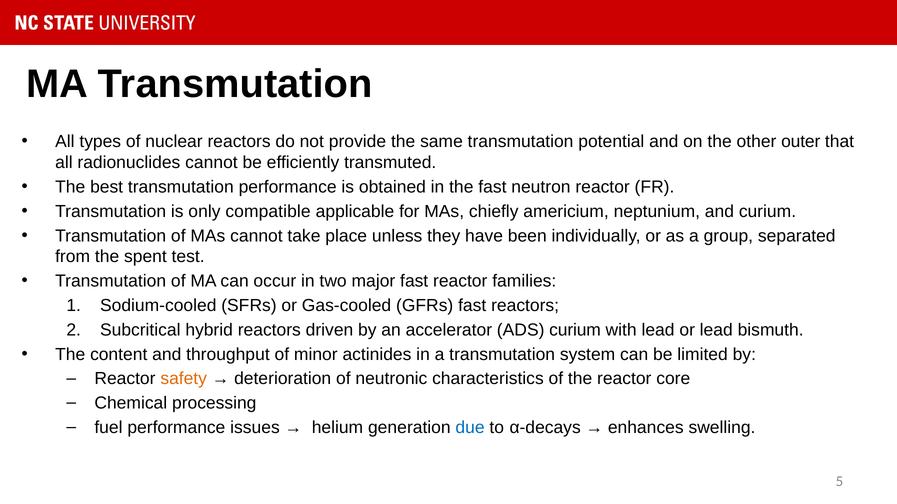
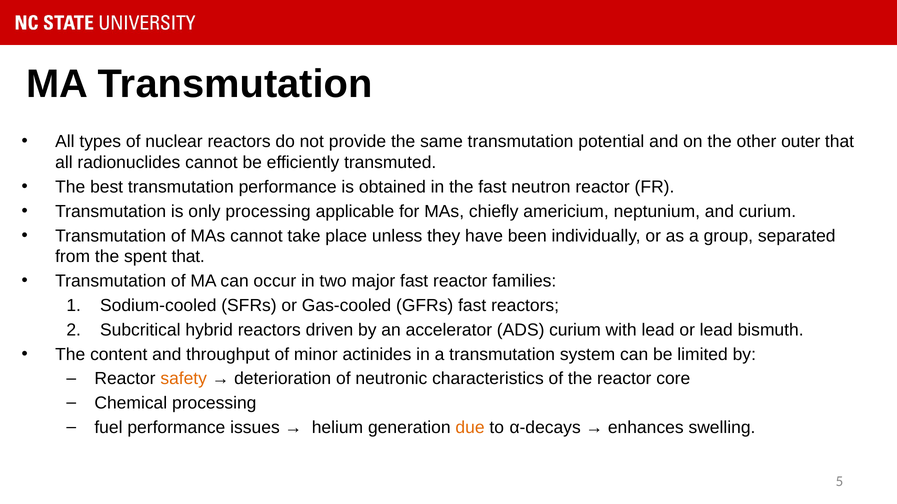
only compatible: compatible -> processing (268, 212)
spent test: test -> that (188, 257)
due colour: blue -> orange (470, 428)
